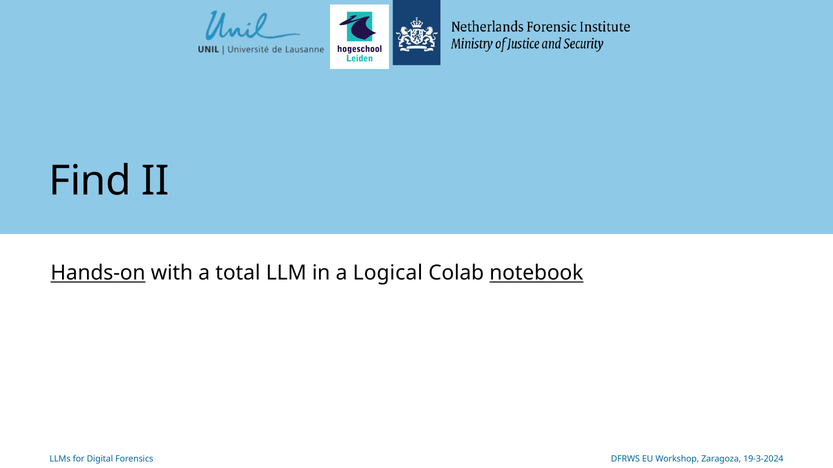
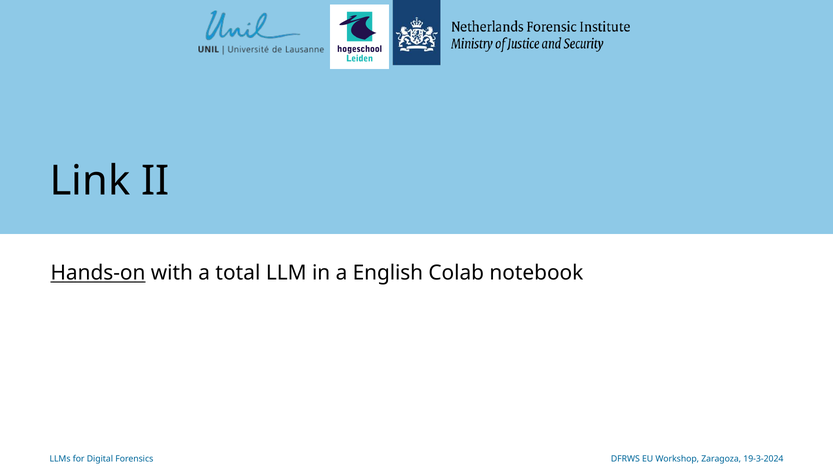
Find: Find -> Link (90, 181)
Logical: Logical -> English (388, 273)
notebook underline: present -> none (536, 273)
